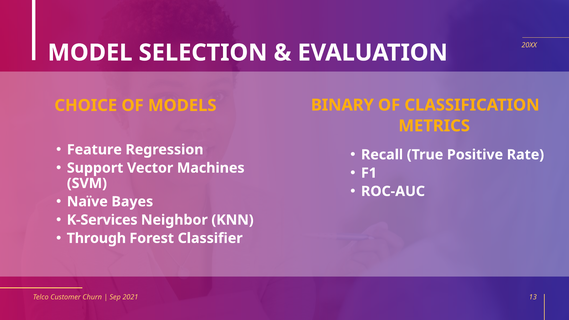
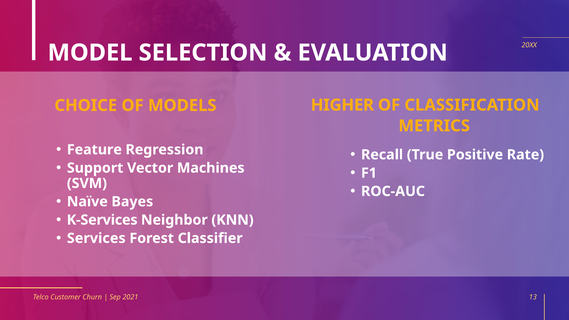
BINARY: BINARY -> HIGHER (342, 105)
Through: Through -> Services (96, 238)
